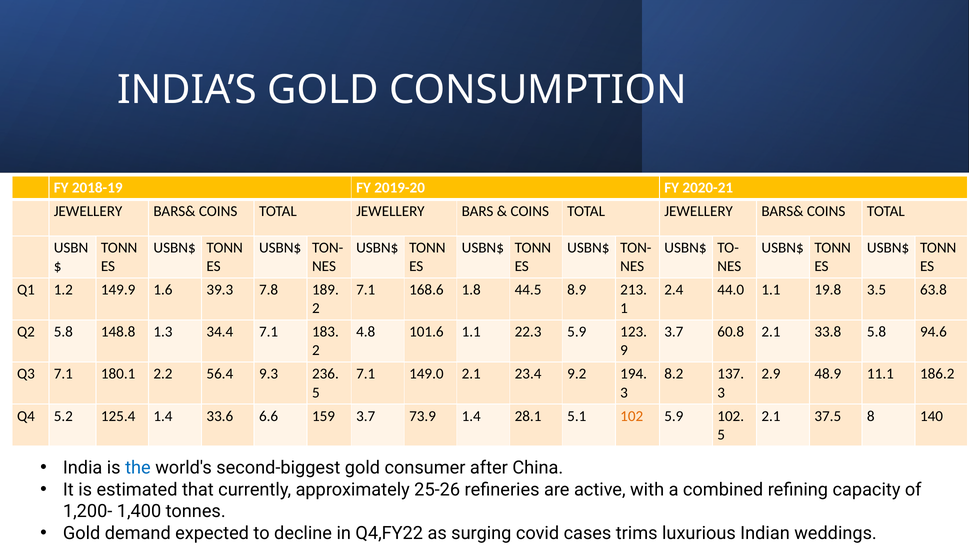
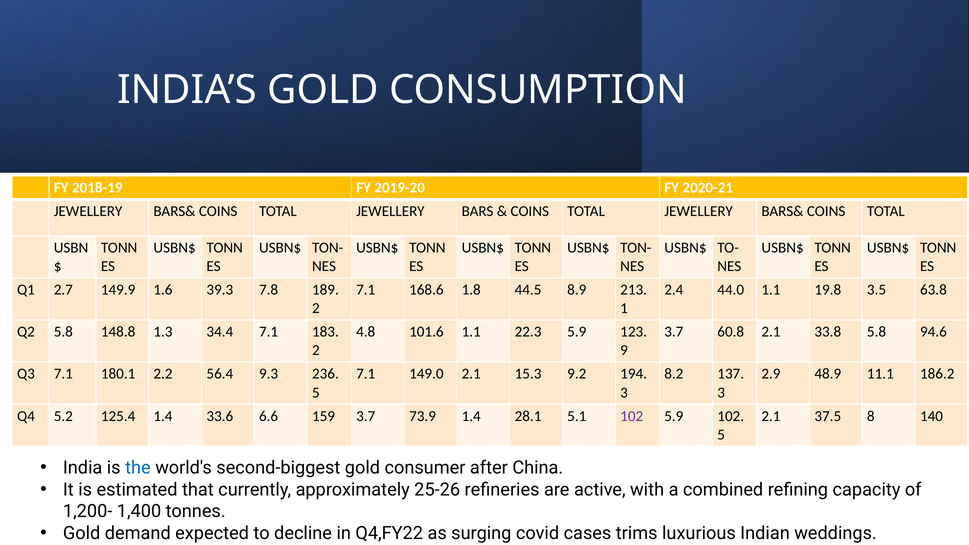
1.2: 1.2 -> 2.7 (63, 290)
23.4: 23.4 -> 15.3 (528, 374)
102 colour: orange -> purple (632, 416)
